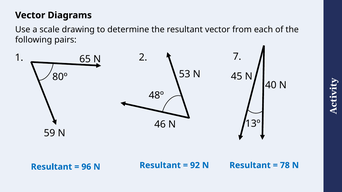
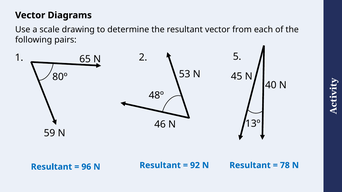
7: 7 -> 5 (237, 57)
